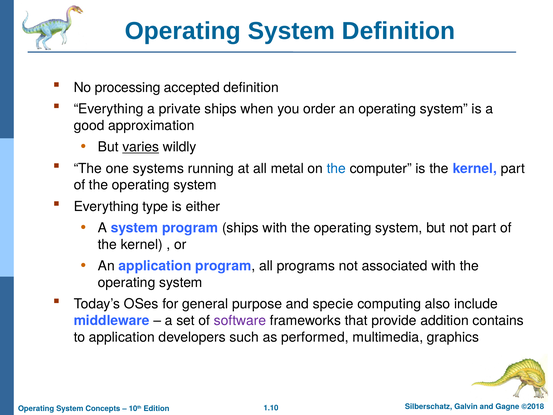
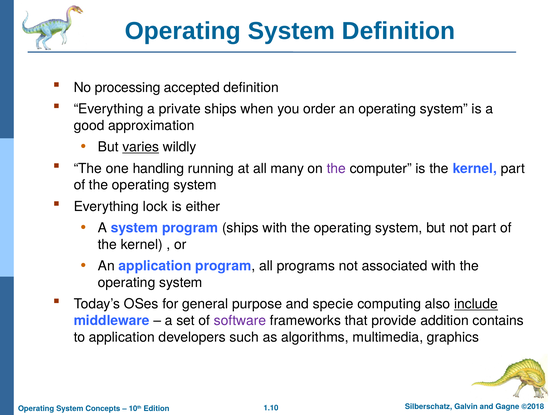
systems: systems -> handling (158, 168)
metal: metal -> many (287, 168)
the colour: blue -> purple (336, 168)
type: type -> lock (155, 206)
include underline: none -> present (476, 304)
performed: performed -> algorithms (315, 337)
